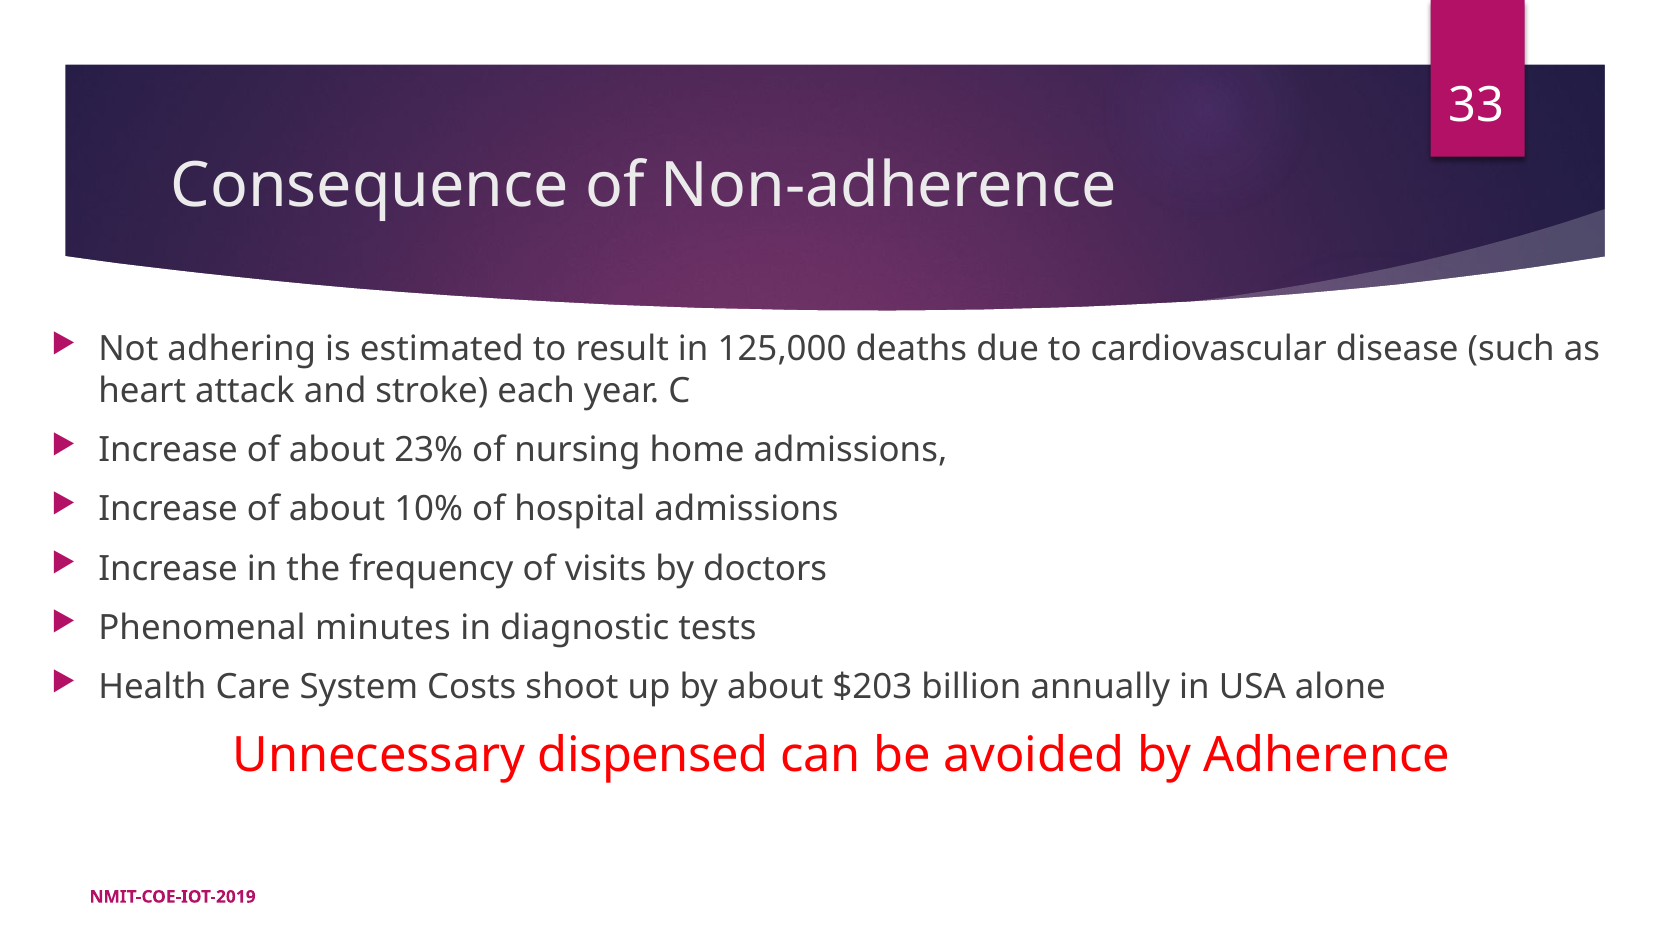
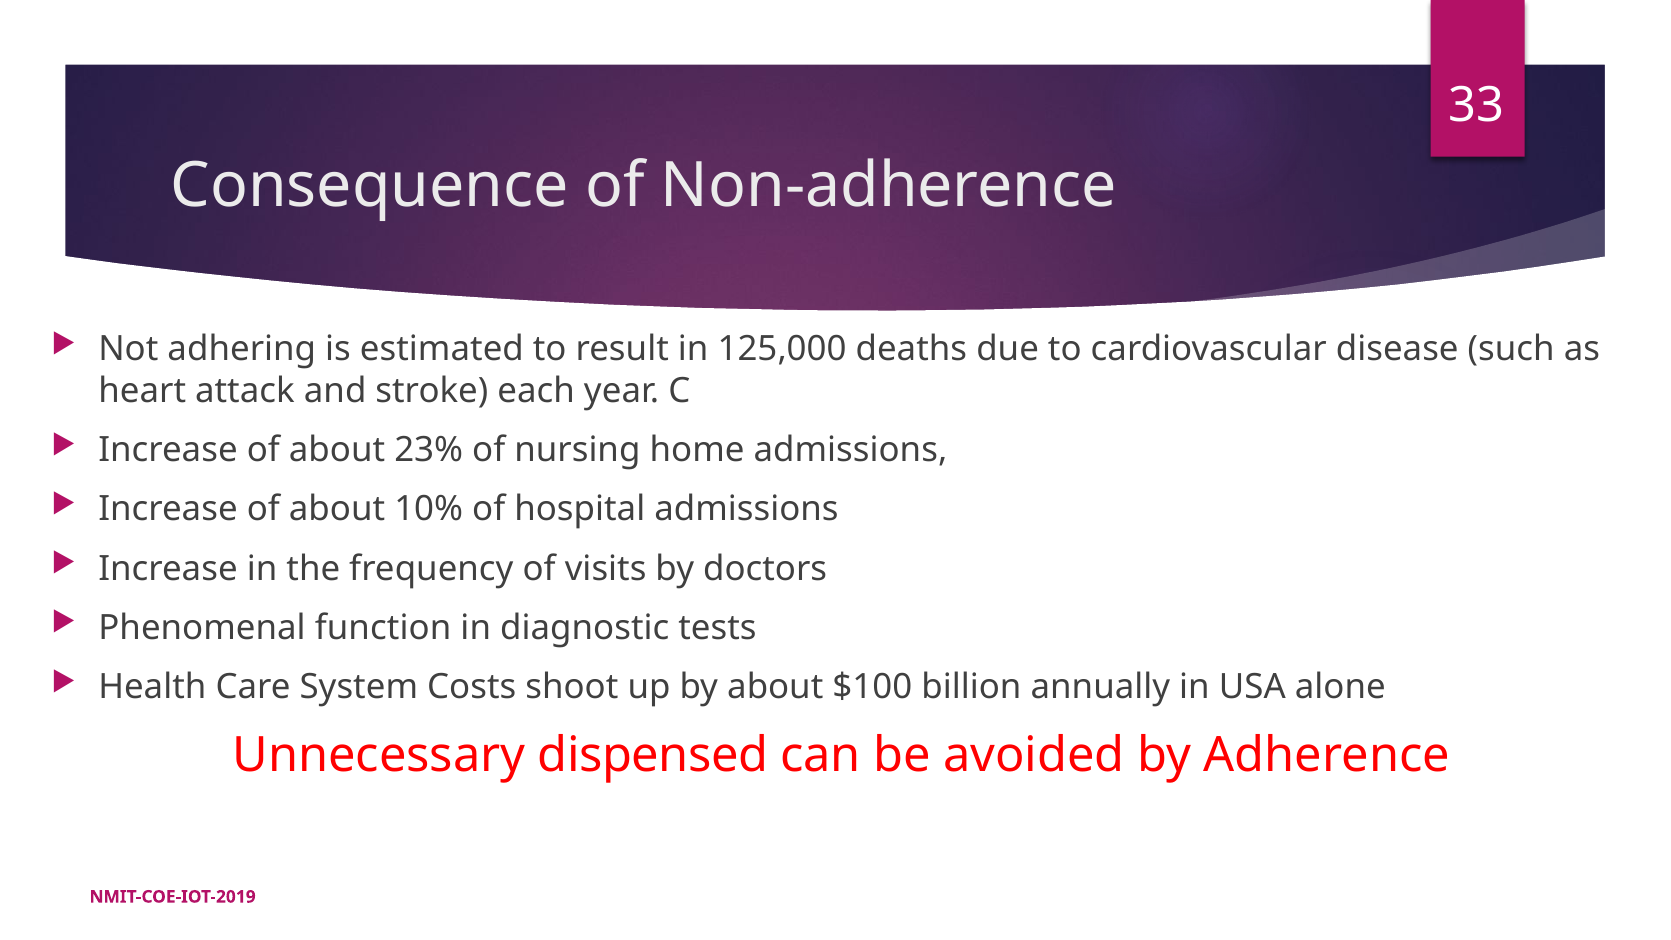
minutes: minutes -> function (383, 628)
$203: $203 -> $100 (872, 687)
